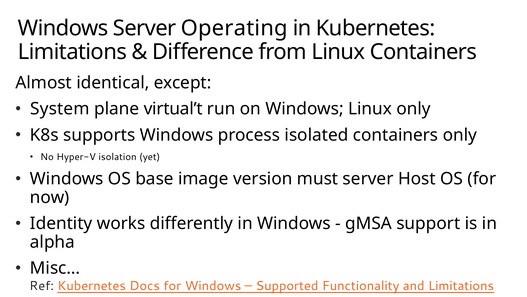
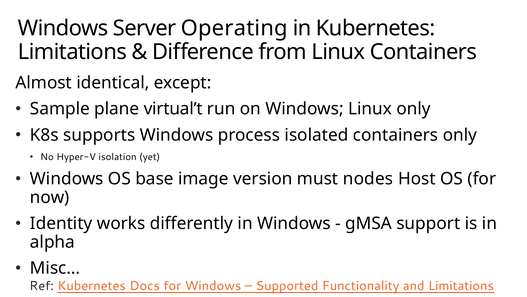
System: System -> Sample (60, 109)
must server: server -> nodes (368, 179)
